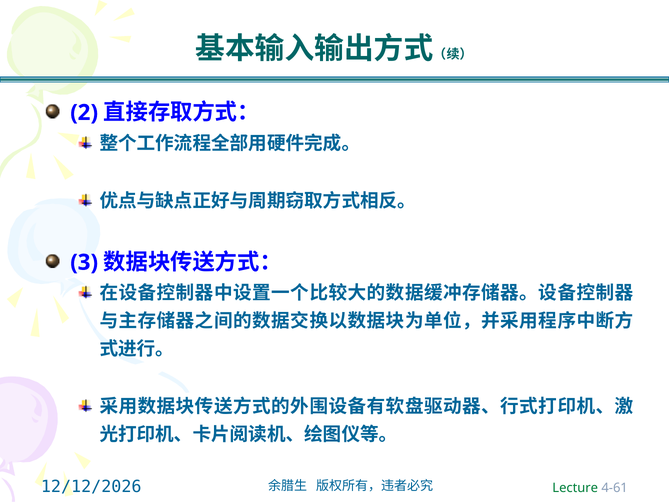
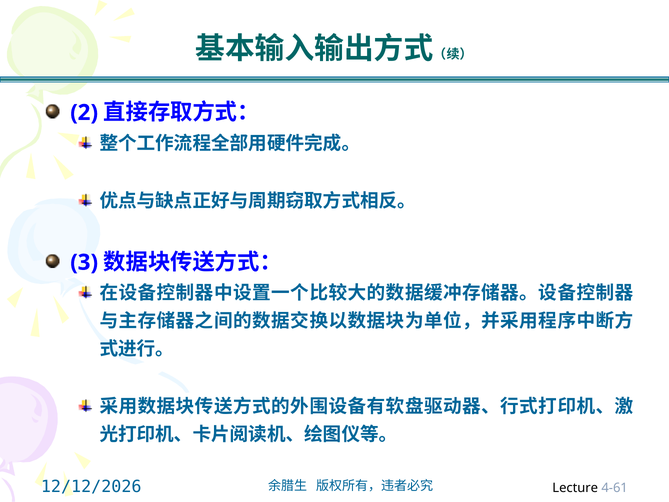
Lecture colour: green -> black (575, 488)
